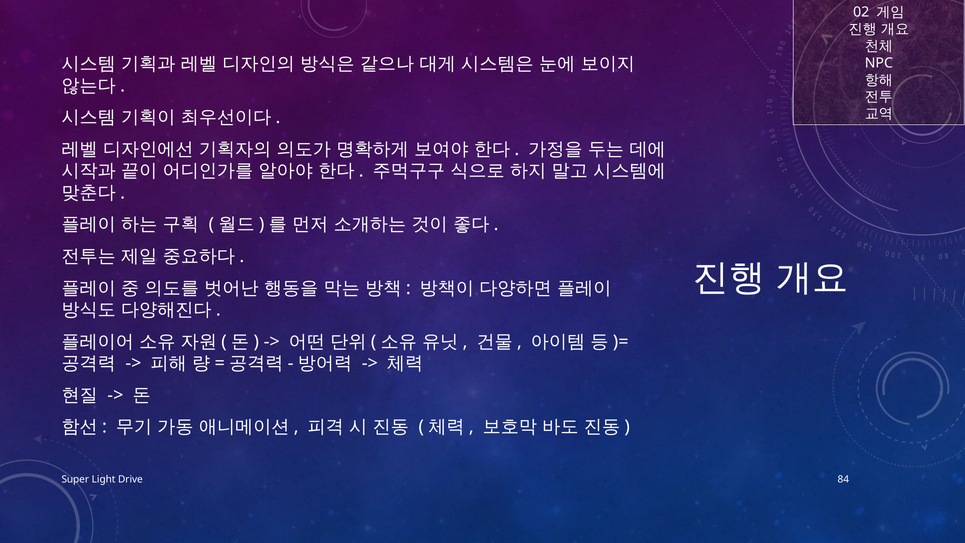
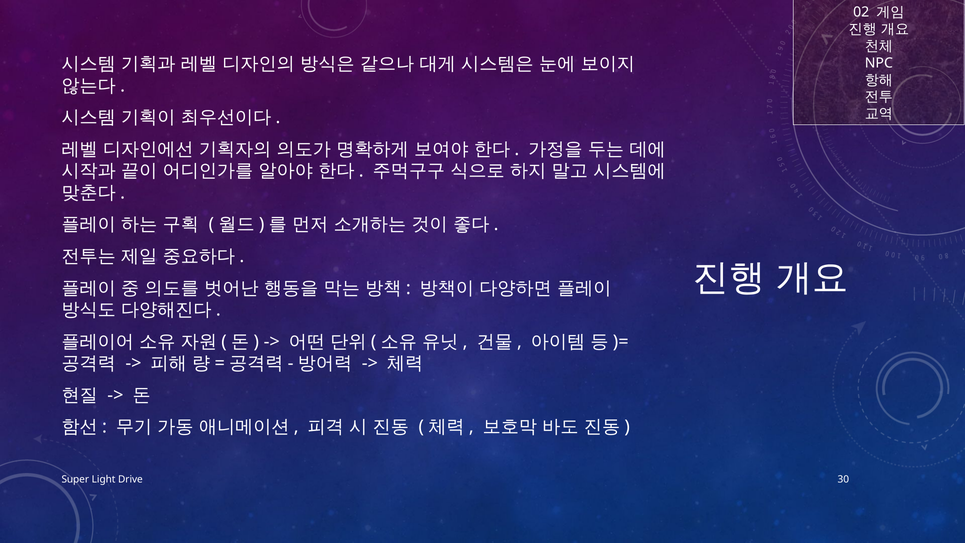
84: 84 -> 30 (843, 480)
